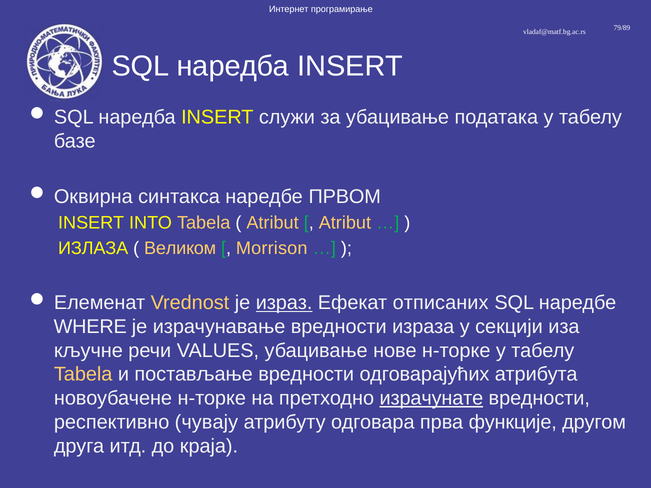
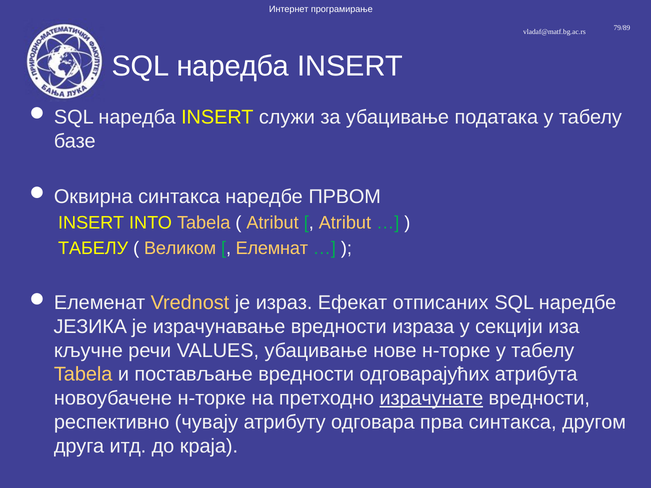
ИЗЛАЗА: ИЗЛАЗА -> ТАБЕЛУ (93, 248)
Morrison: Morrison -> Елемнат (272, 248)
израз underline: present -> none (284, 303)
WHERE: WHERE -> ЈЕЗИКА (90, 327)
прва функције: функције -> синтакса (513, 422)
